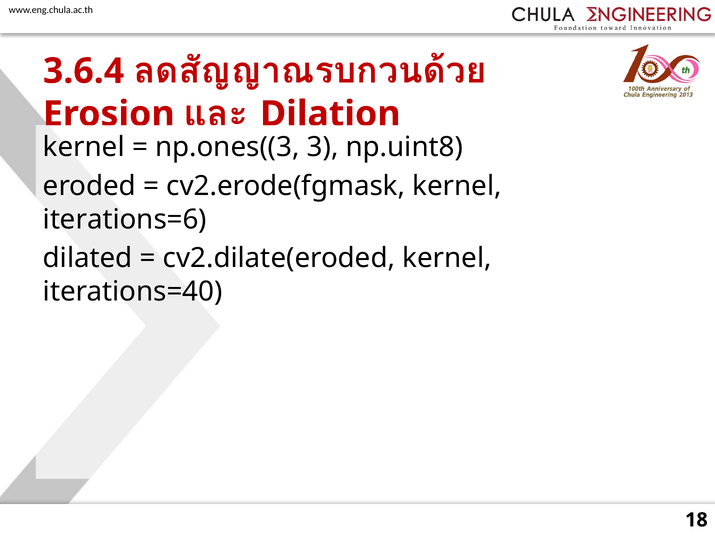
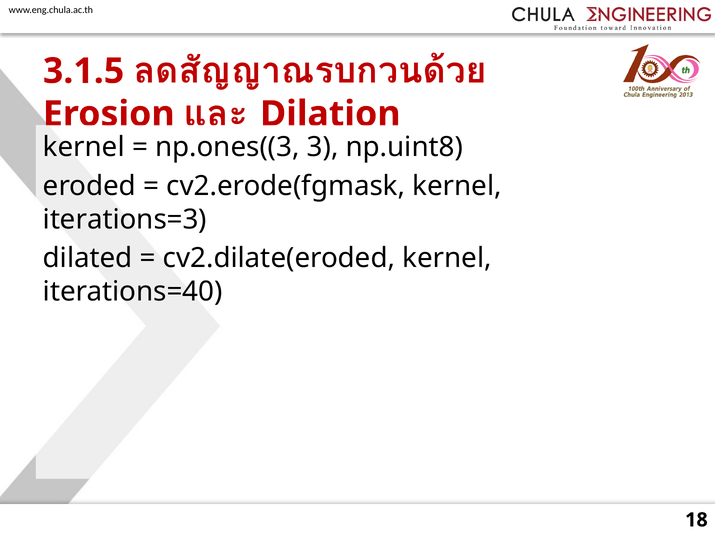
3.6.4: 3.6.4 -> 3.1.5 (84, 71)
iterations=6: iterations=6 -> iterations=3 (125, 219)
